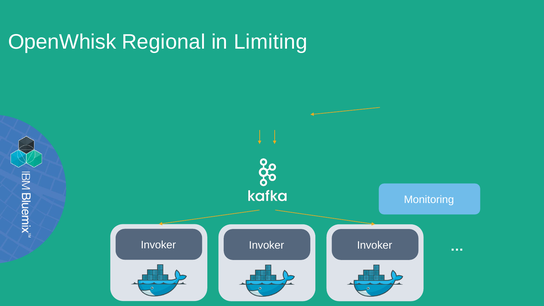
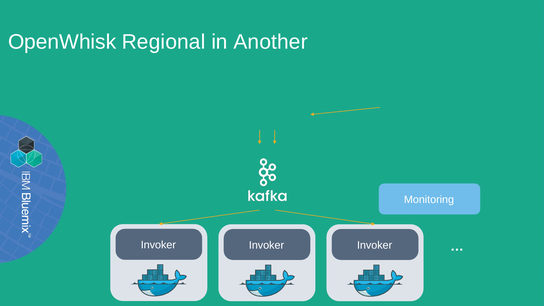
Limiting: Limiting -> Another (271, 42)
